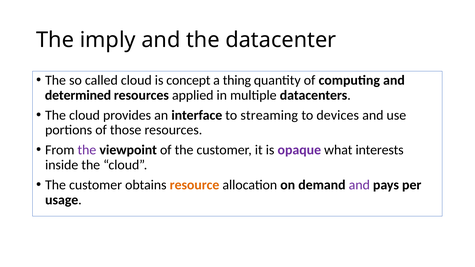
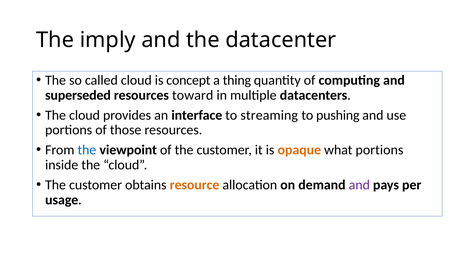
determined: determined -> superseded (78, 95)
applied: applied -> toward (193, 95)
devices: devices -> pushing (338, 115)
the colour: purple -> blue (87, 150)
opaque colour: purple -> orange (299, 150)
what interests: interests -> portions (379, 150)
